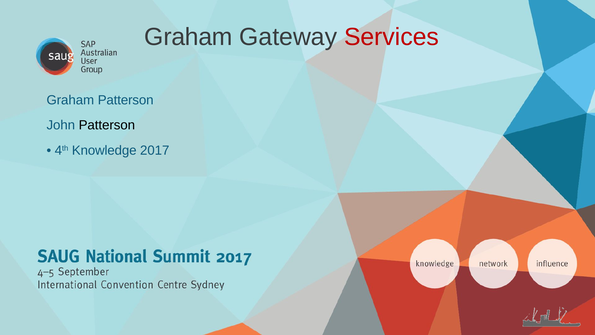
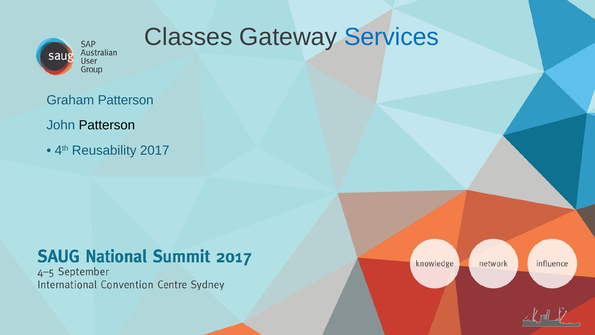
Graham: Graham -> Classes (188, 37)
Services colour: red -> blue (391, 37)
Knowledge: Knowledge -> Reusability (104, 150)
